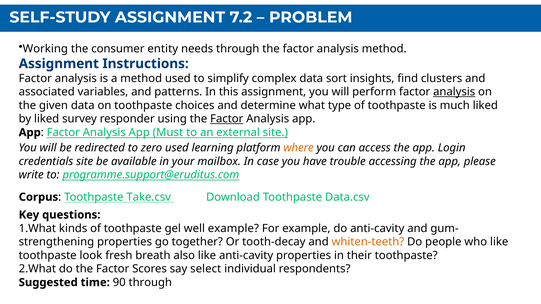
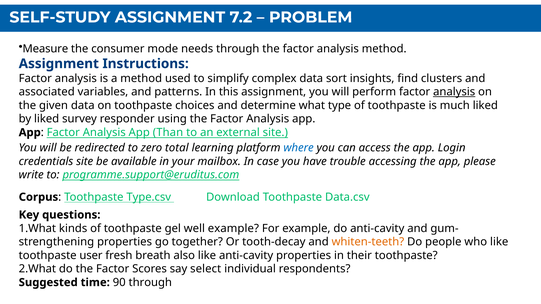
Working: Working -> Measure (45, 49)
entity: entity -> mode (163, 49)
Factor underline: present -> none (227, 119)
Must: Must -> Than (168, 133)
zero used: used -> total (177, 148)
where colour: orange -> blue (299, 148)
Take.csv: Take.csv -> Type.csv (149, 197)
look: look -> user (91, 256)
